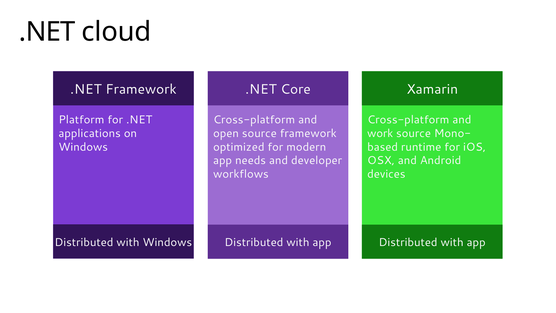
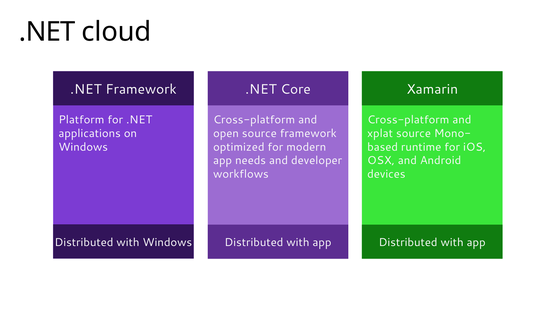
work: work -> xplat (380, 133)
